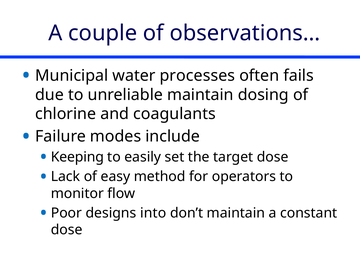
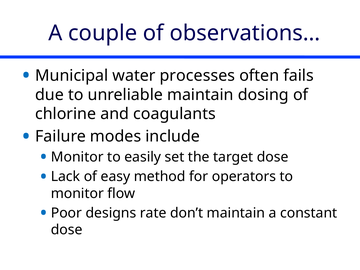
Keeping: Keeping -> Monitor (77, 157)
into: into -> rate (153, 213)
